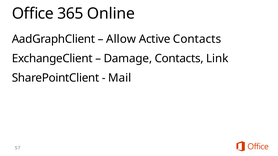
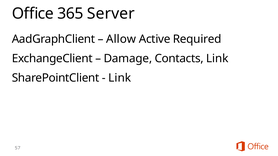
Online: Online -> Server (111, 14)
Active Contacts: Contacts -> Required (197, 39)
Mail: Mail -> Link (120, 78)
